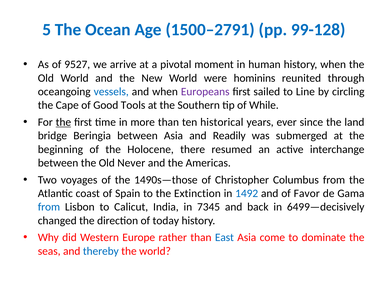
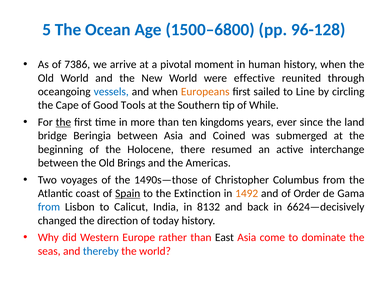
1500–2791: 1500–2791 -> 1500–6800 (210, 30)
99-128: 99-128 -> 96-128 (318, 30)
9527: 9527 -> 7386 (77, 64)
hominins: hominins -> effective (254, 78)
Europeans colour: purple -> orange (205, 92)
historical: historical -> kingdoms (222, 122)
Readily: Readily -> Coined (229, 136)
Never: Never -> Brings (131, 163)
Spain underline: none -> present (128, 193)
1492 colour: blue -> orange (247, 193)
Favor: Favor -> Order (307, 193)
7345: 7345 -> 8132 (209, 207)
6499—decisively: 6499—decisively -> 6624—decisively (326, 207)
East colour: blue -> black (224, 237)
